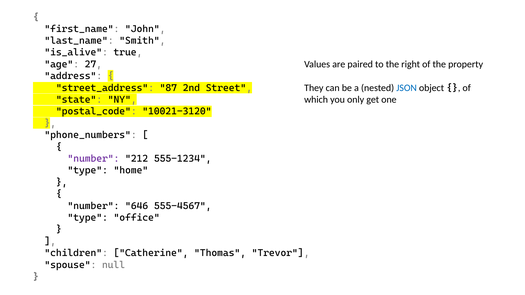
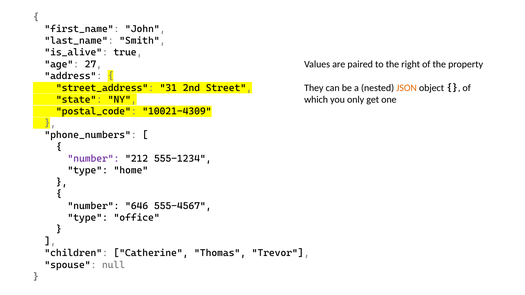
87: 87 -> 31 (168, 88)
JSON colour: blue -> orange (407, 88)
10021-3120: 10021-3120 -> 10021-4309 (177, 112)
